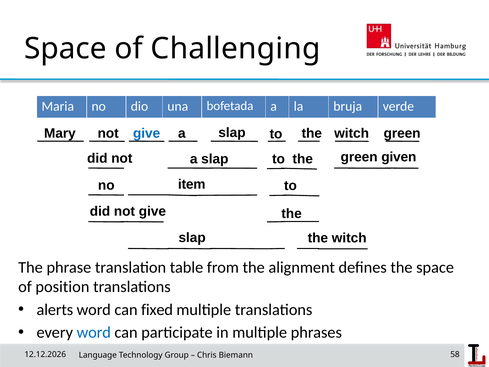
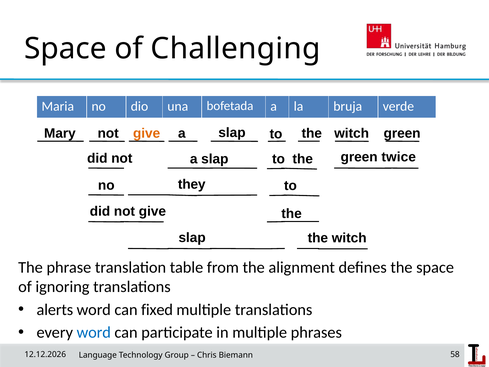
give colour: blue -> orange (147, 133)
given: given -> twice (399, 157)
item: item -> they (192, 184)
position: position -> ignoring (62, 287)
